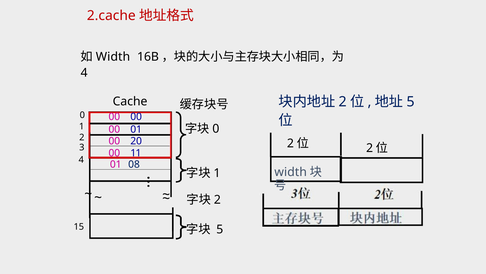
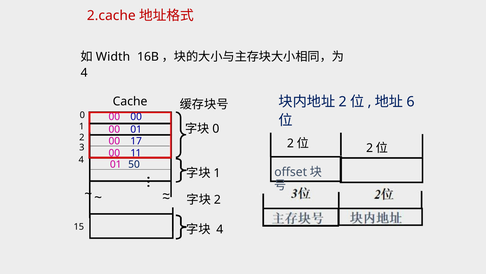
5: 5 -> 6 (411, 102)
20: 20 -> 17 (136, 141)
08: 08 -> 50 (134, 164)
width: width -> offset (291, 172)
5: 5 -> 4 (220, 229)
